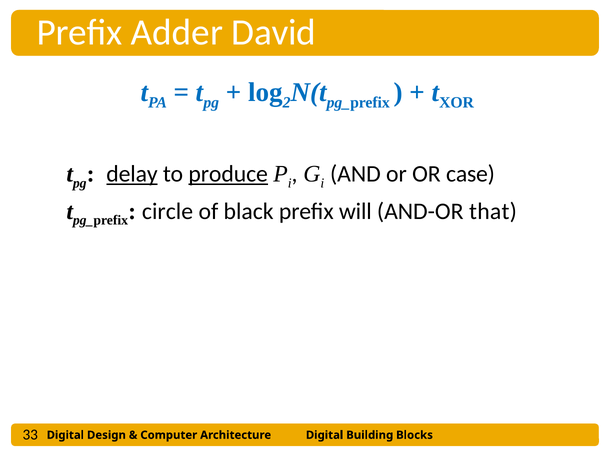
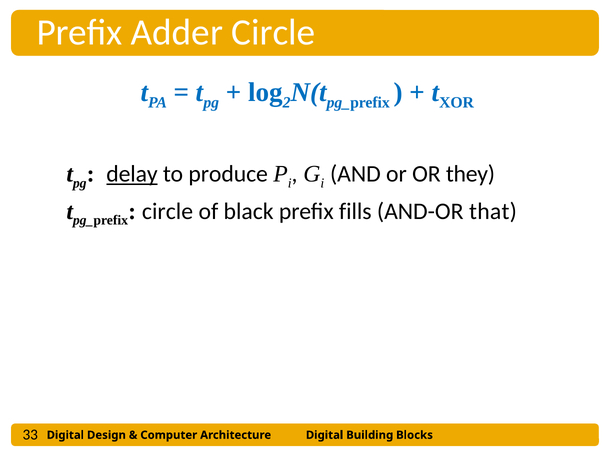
Adder David: David -> Circle (273, 33)
produce underline: present -> none (228, 174)
case: case -> they (470, 174)
will: will -> fills (355, 211)
